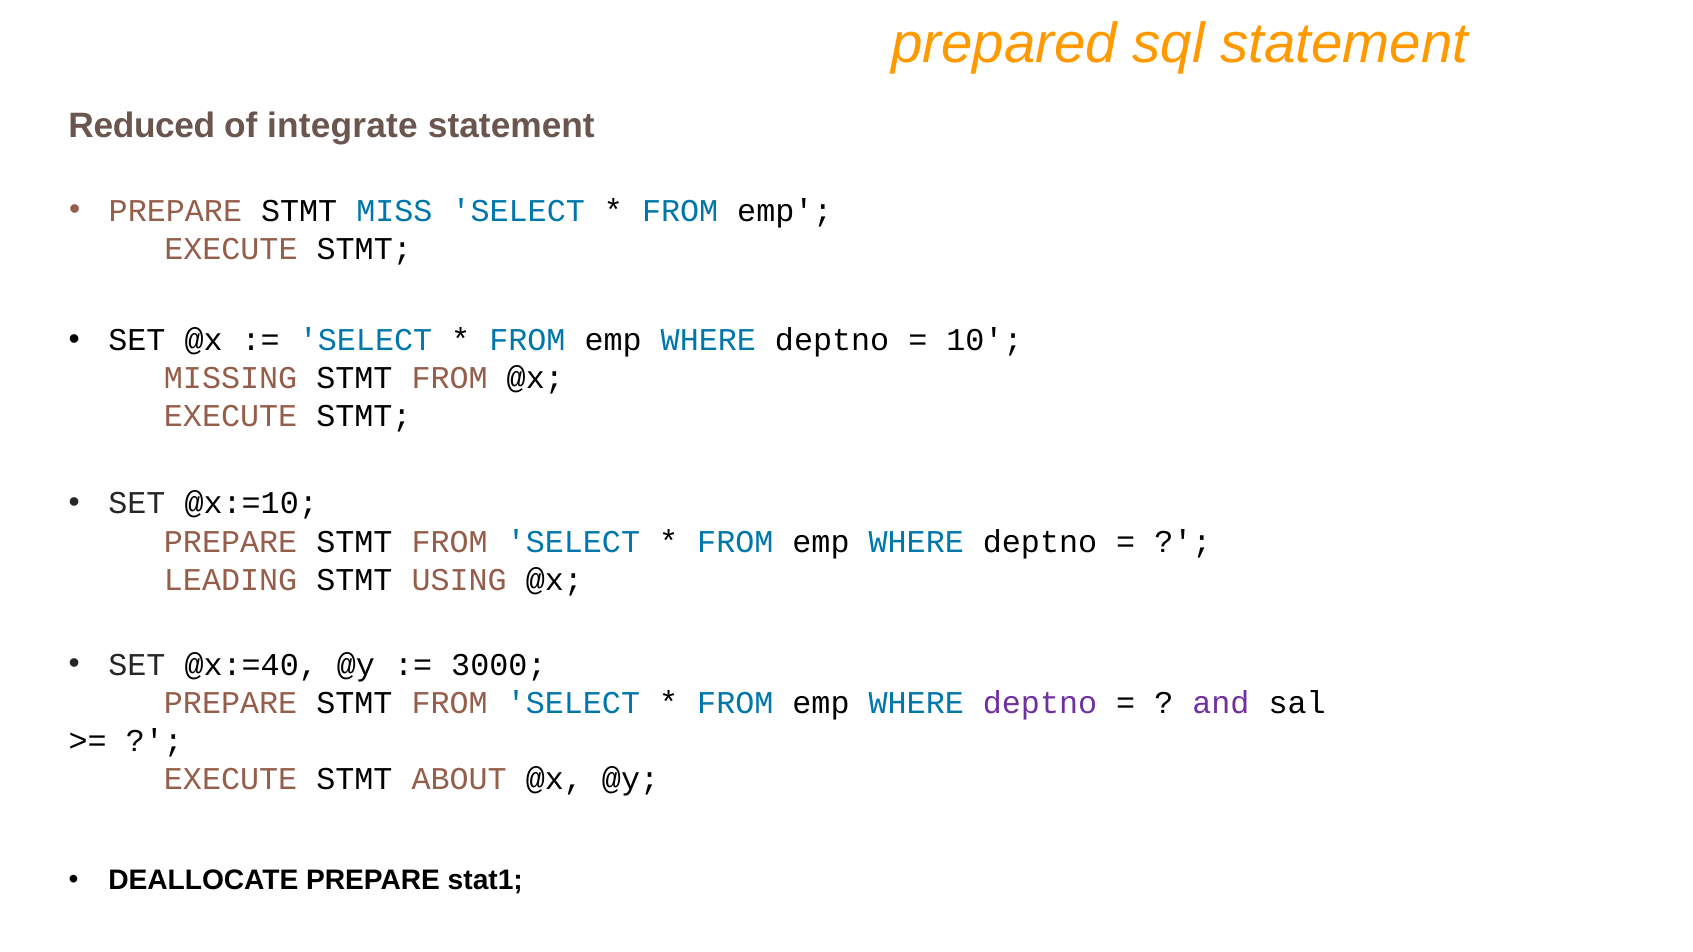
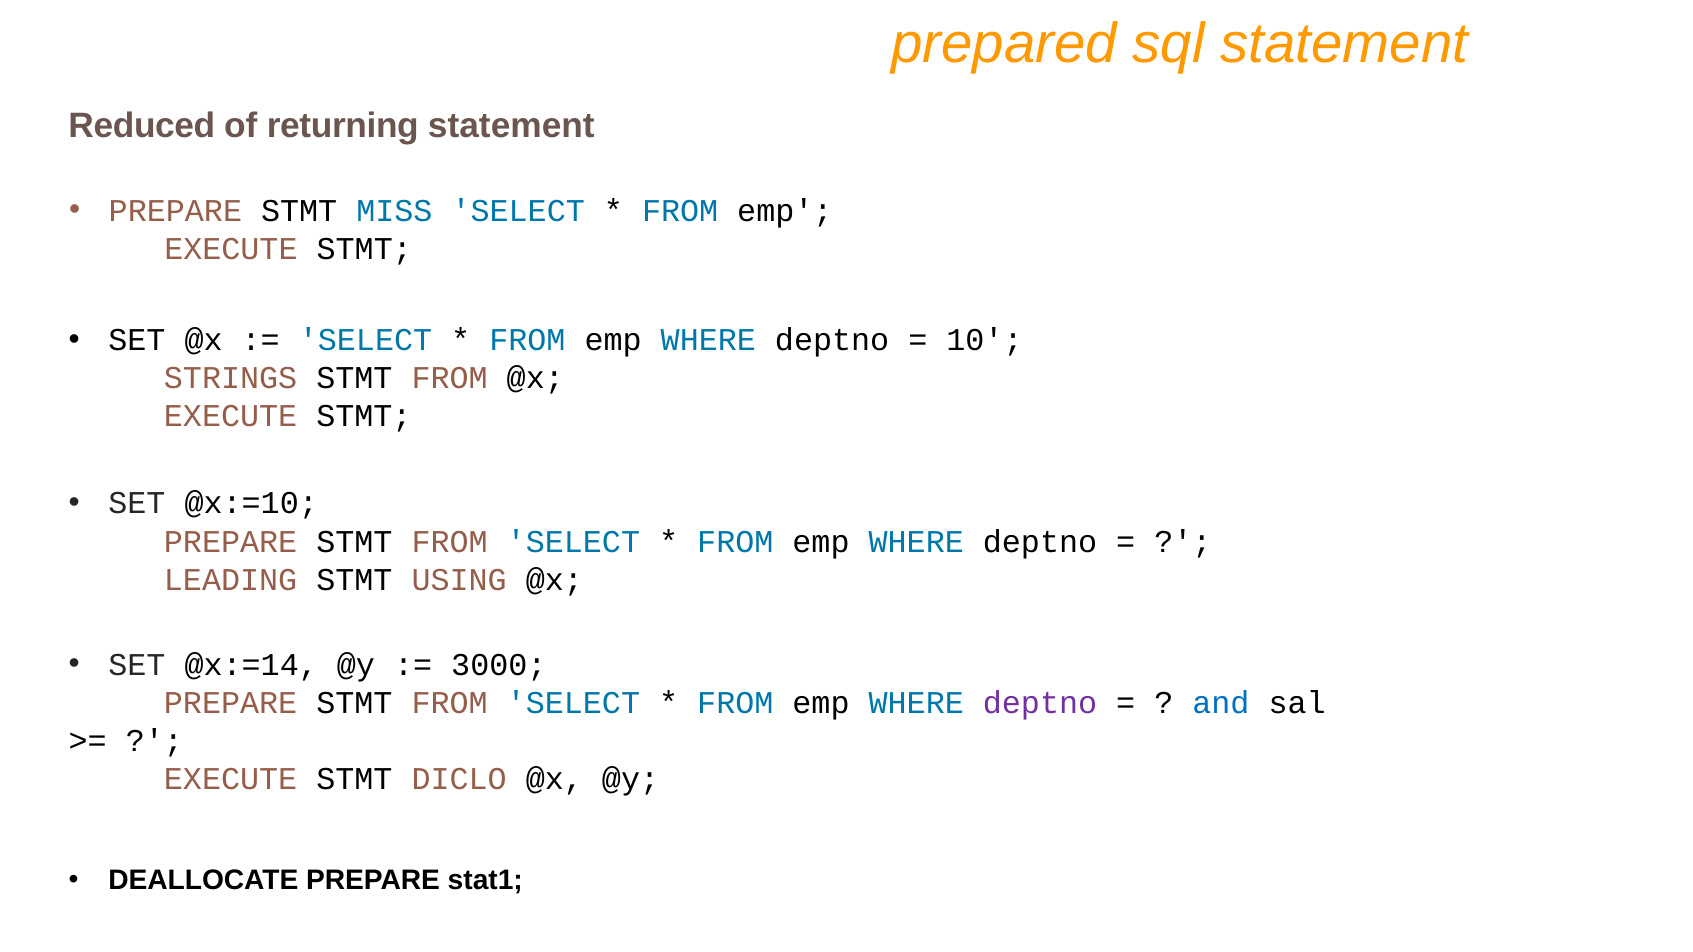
integrate: integrate -> returning (343, 126)
MISSING: MISSING -> STRINGS (231, 378)
@x:=40: @x:=40 -> @x:=14 (251, 665)
and colour: purple -> blue (1221, 703)
ABOUT: ABOUT -> DICLO (459, 780)
